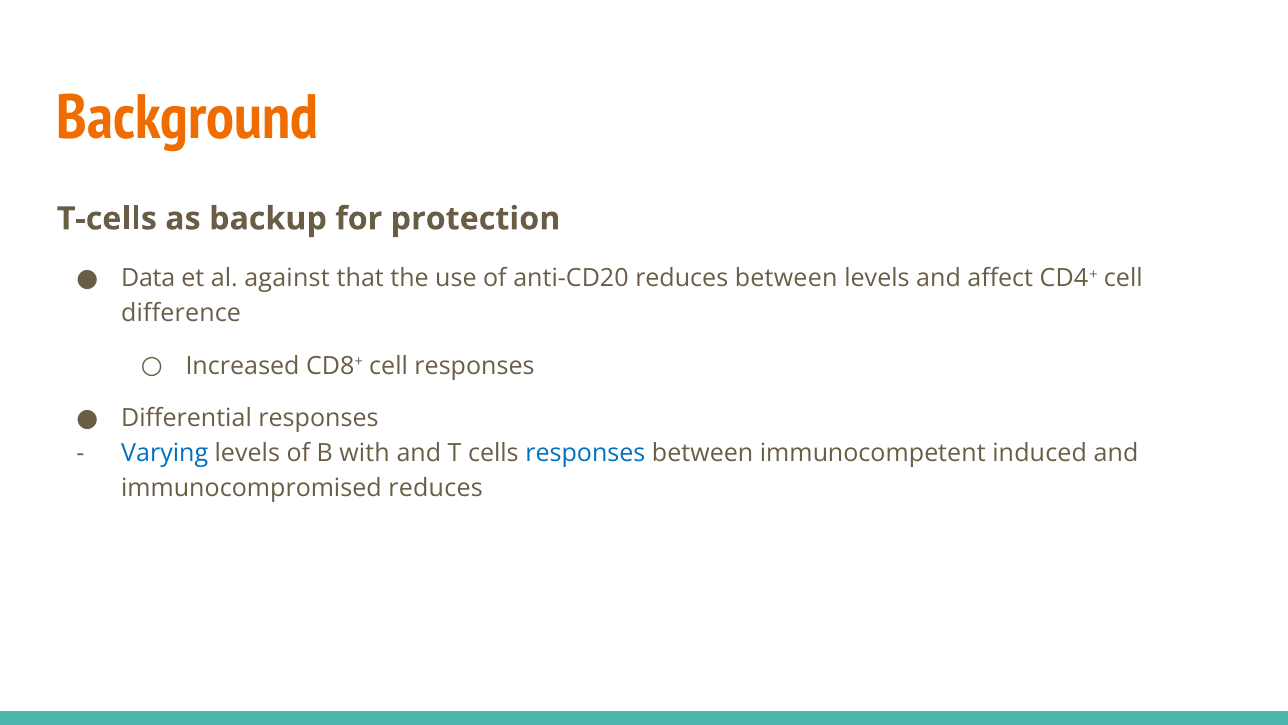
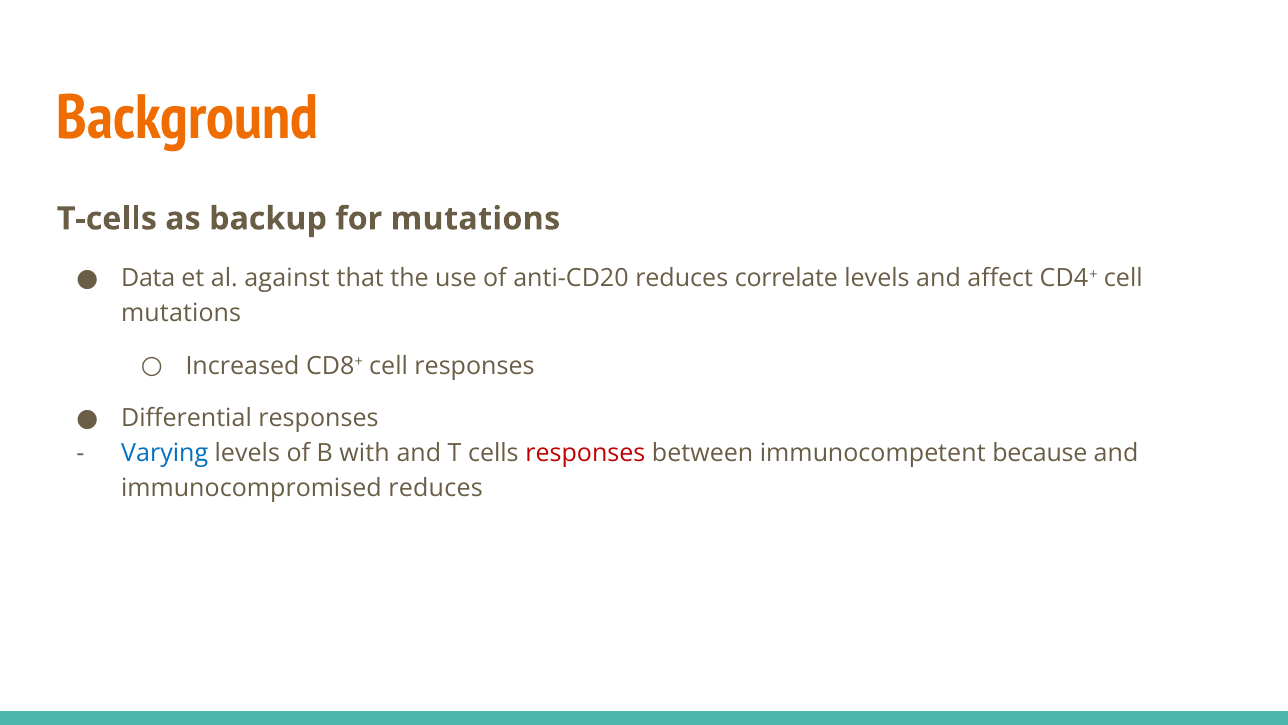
for protection: protection -> mutations (475, 219)
reduces between: between -> correlate (786, 278)
difference: difference -> mutations (181, 313)
responses colour: blue -> red (585, 453)
induced: induced -> because (1040, 453)
